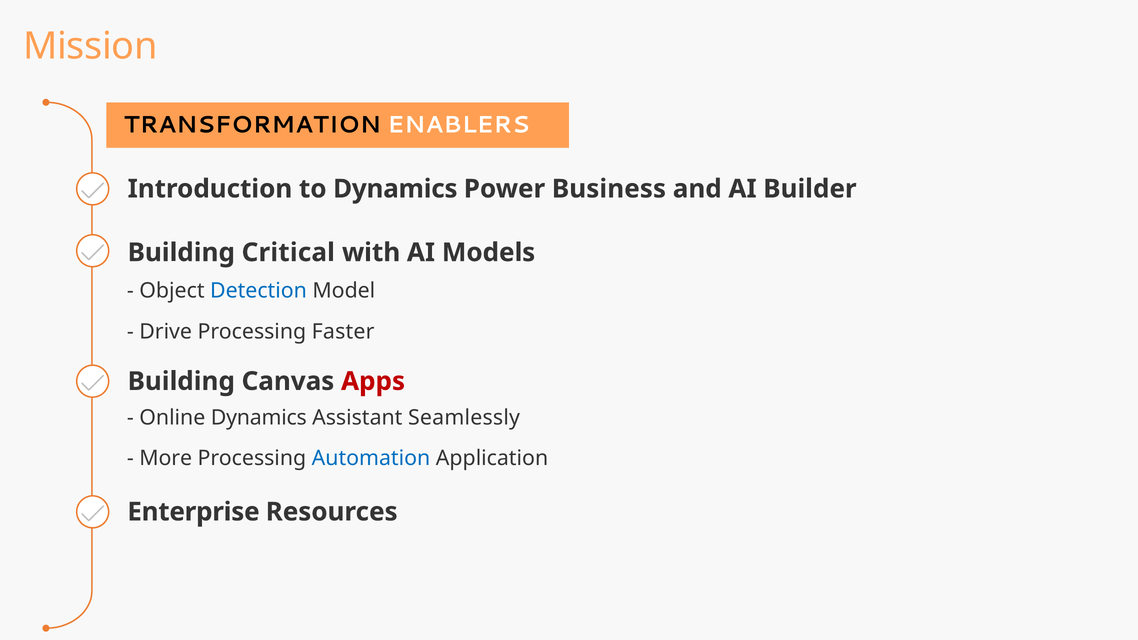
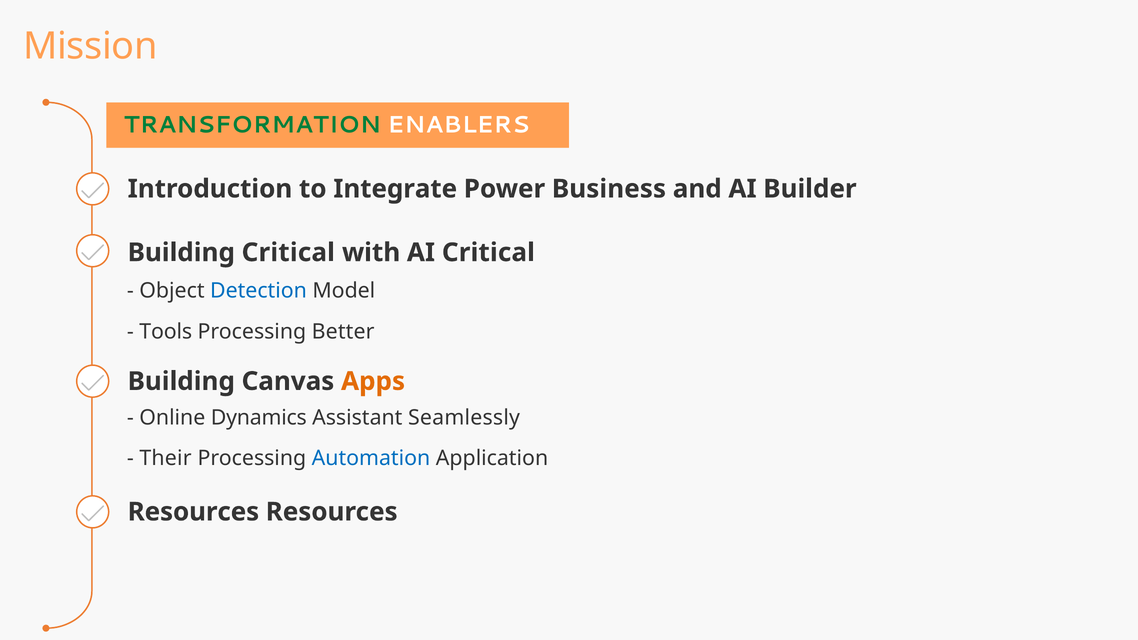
TRANSFORMATION colour: black -> green (252, 125)
to Dynamics: Dynamics -> Integrate (395, 189)
AI Models: Models -> Critical (488, 253)
Drive: Drive -> Tools (166, 332)
Faster: Faster -> Better (343, 332)
Apps colour: red -> orange (373, 381)
More: More -> Their (166, 459)
Enterprise: Enterprise -> Resources (193, 512)
